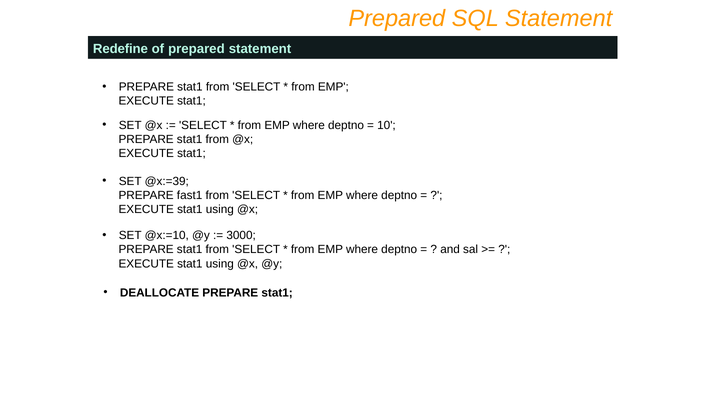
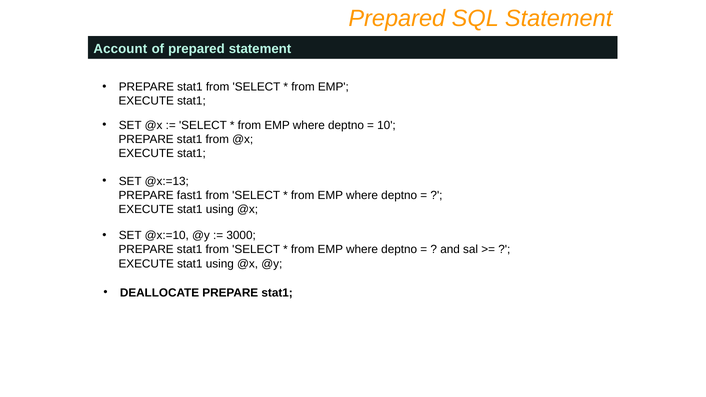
Redefine: Redefine -> Account (120, 49)
@x:=39: @x:=39 -> @x:=13 (167, 181)
